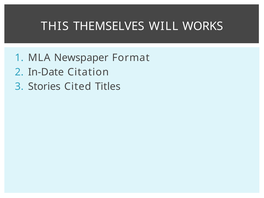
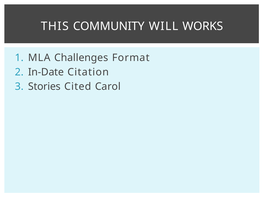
THEMSELVES: THEMSELVES -> COMMUNITY (109, 26)
Newspaper: Newspaper -> Challenges (81, 58)
Titles: Titles -> Carol (108, 87)
